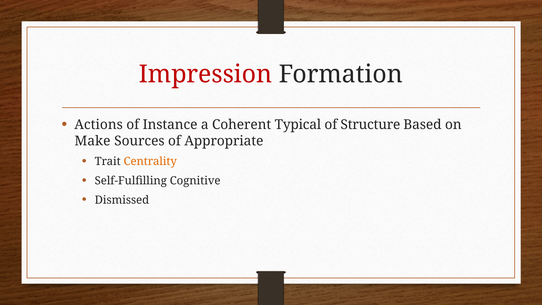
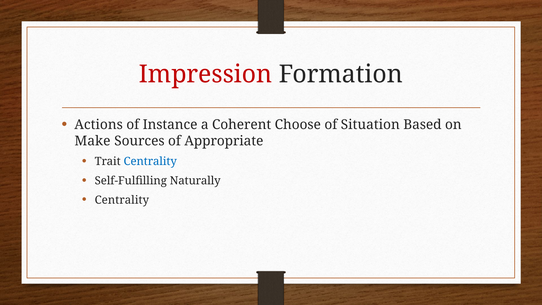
Typical: Typical -> Choose (298, 125)
Structure: Structure -> Situation (370, 125)
Centrality colour: orange -> blue (150, 161)
Cognitive: Cognitive -> Naturally (195, 181)
Dismissed: Dismissed -> Centrality (122, 200)
